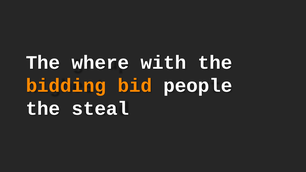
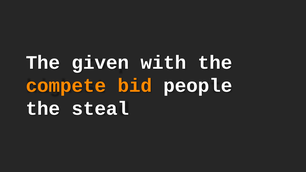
where: where -> given (100, 63)
bidding: bidding -> compete (66, 86)
